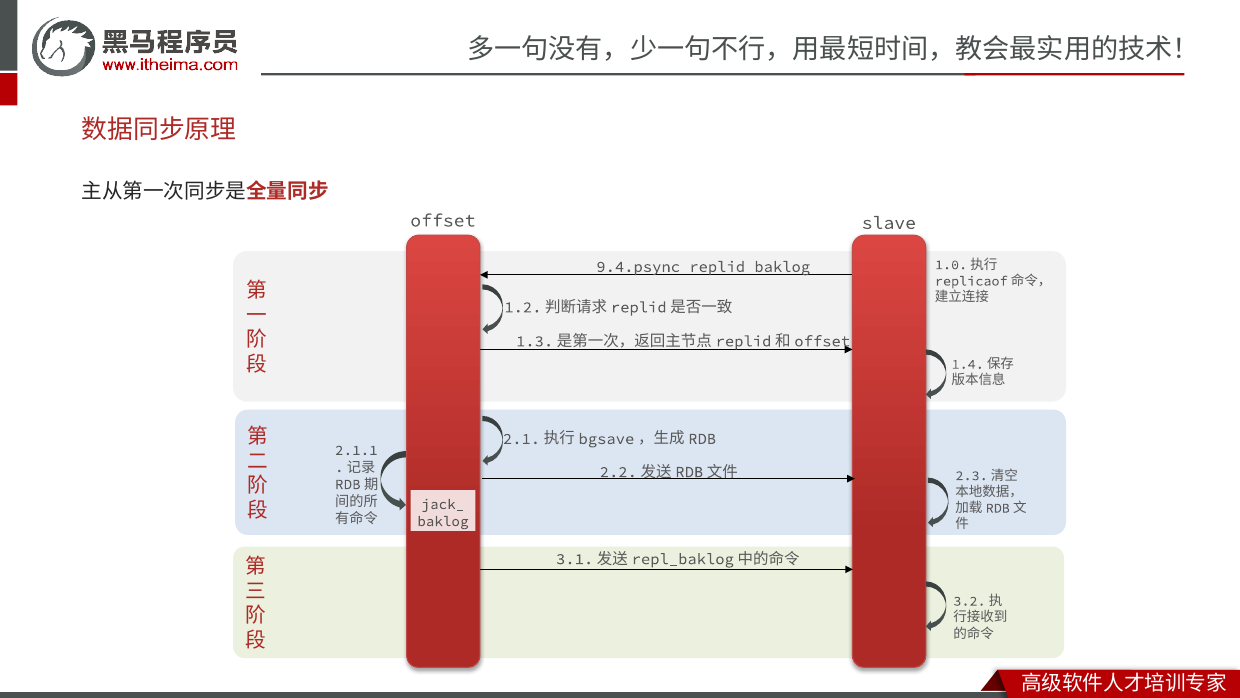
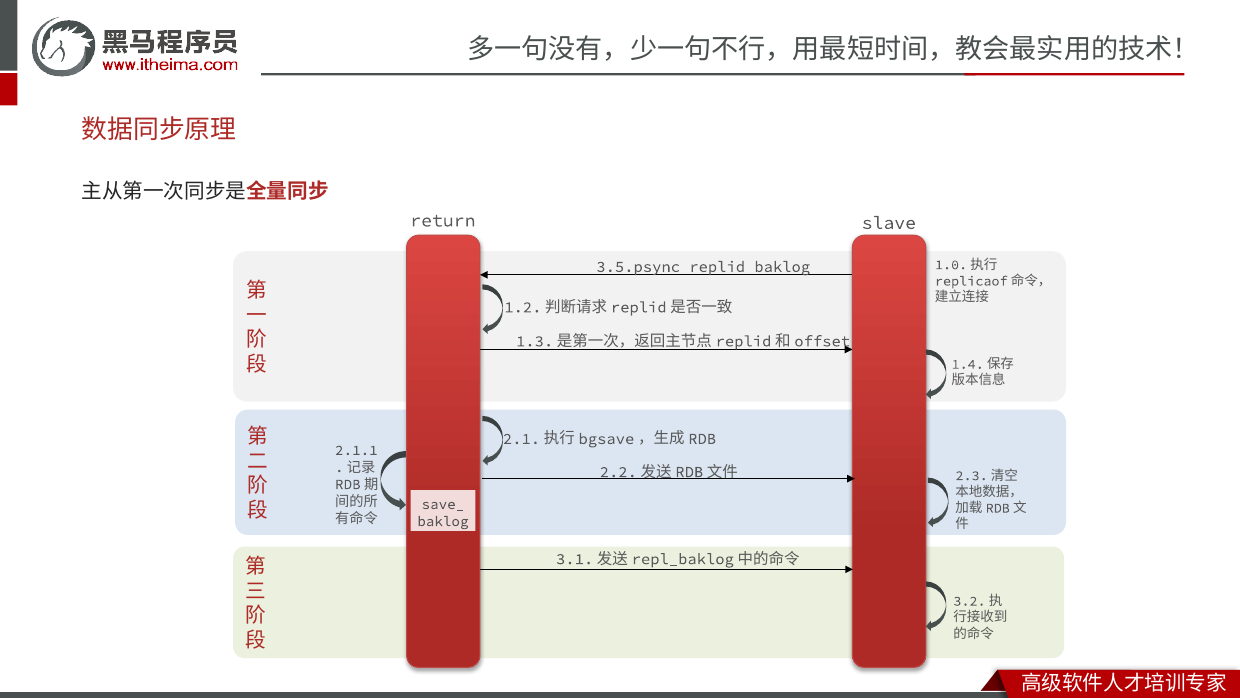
offset: offset -> return (443, 220)
9.4.psync: 9.4.psync -> 3.5.psync (638, 267)
jack_: jack_ -> save_ (443, 504)
